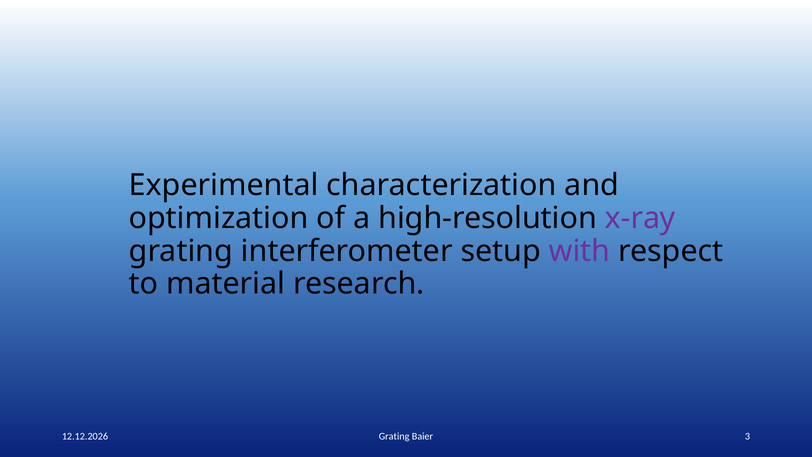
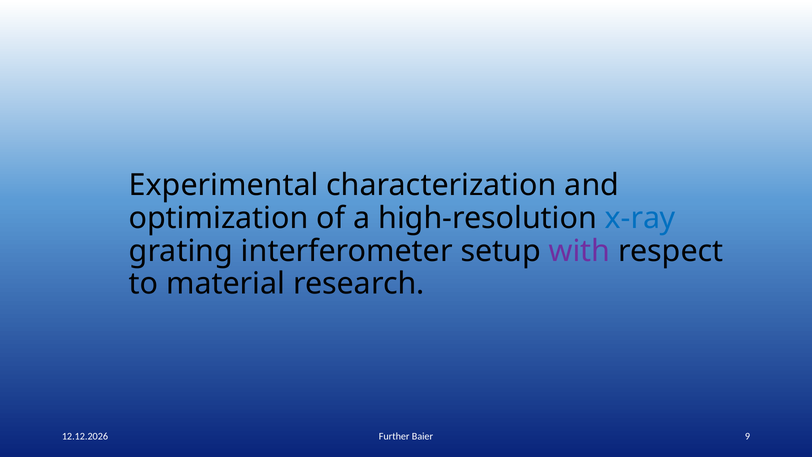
x-ray colour: purple -> blue (640, 218)
Grating: Grating -> Further (394, 436)
3: 3 -> 9 (748, 436)
